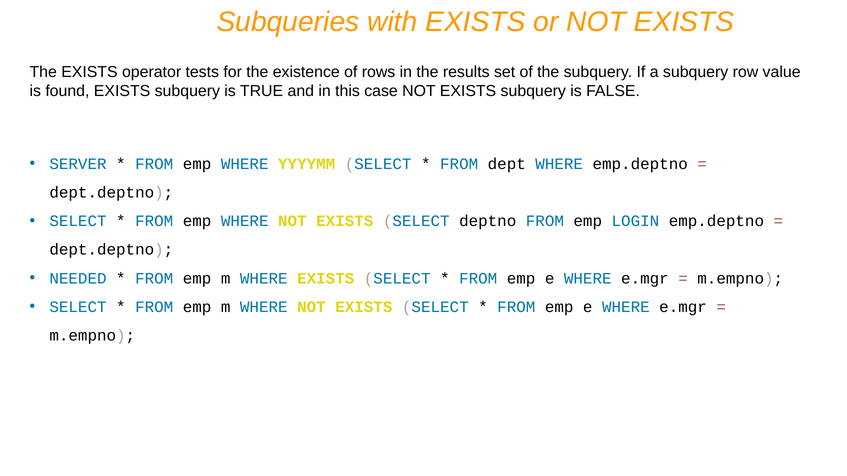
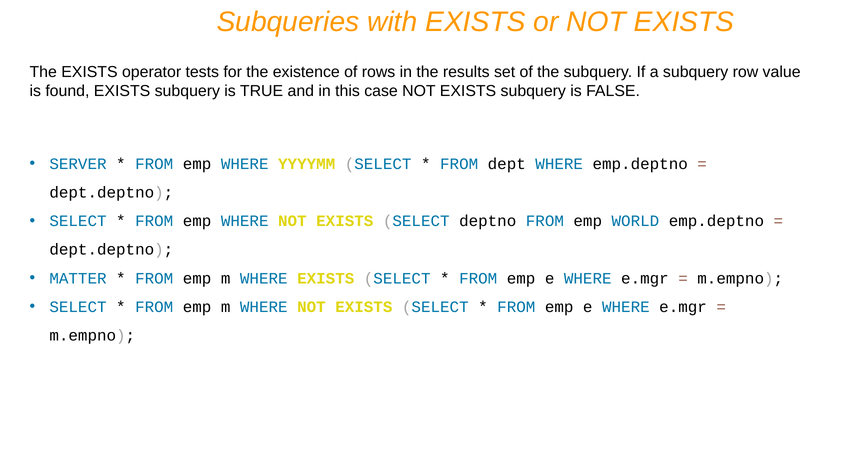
LOGIN: LOGIN -> WORLD (635, 221)
NEEDED: NEEDED -> MATTER (78, 279)
